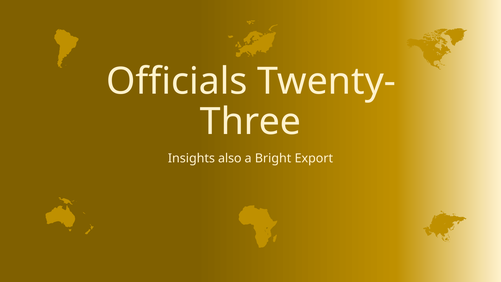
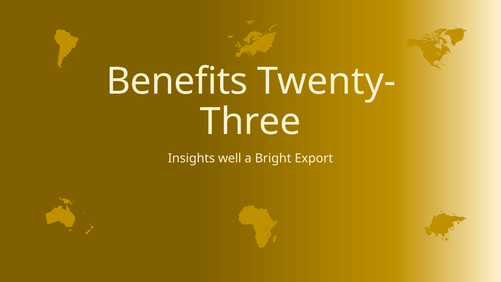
Officials: Officials -> Benefits (177, 81)
also: also -> well (230, 158)
